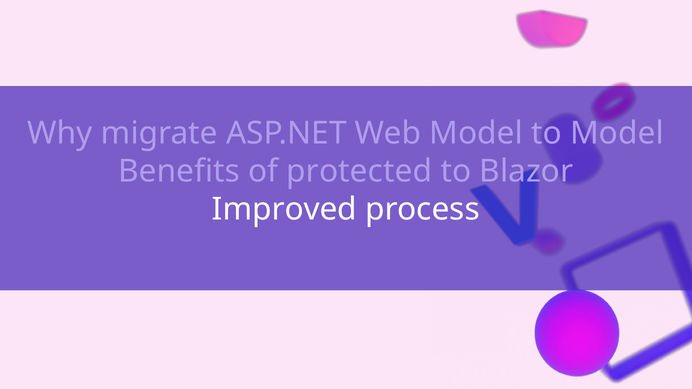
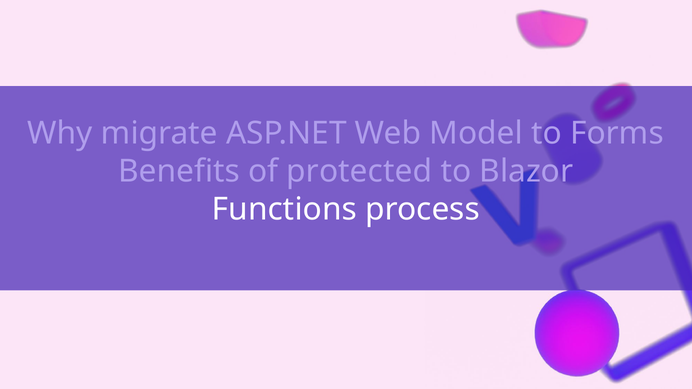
to Model: Model -> Forms (617, 133)
Improved: Improved -> Functions (284, 210)
